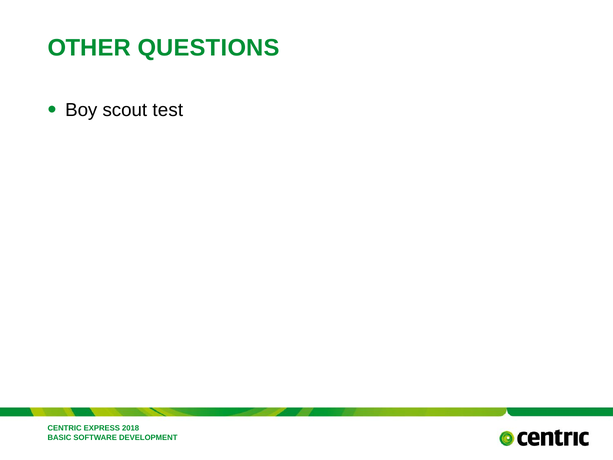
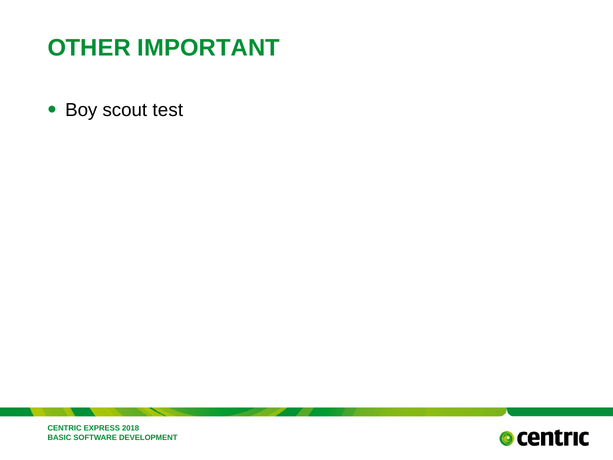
QUESTIONS: QUESTIONS -> IMPORTANT (209, 48)
